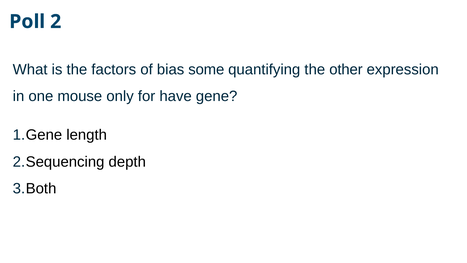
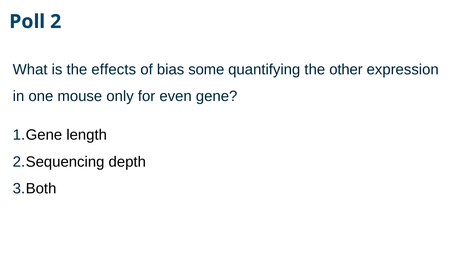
factors: factors -> effects (114, 69)
have: have -> even (176, 96)
